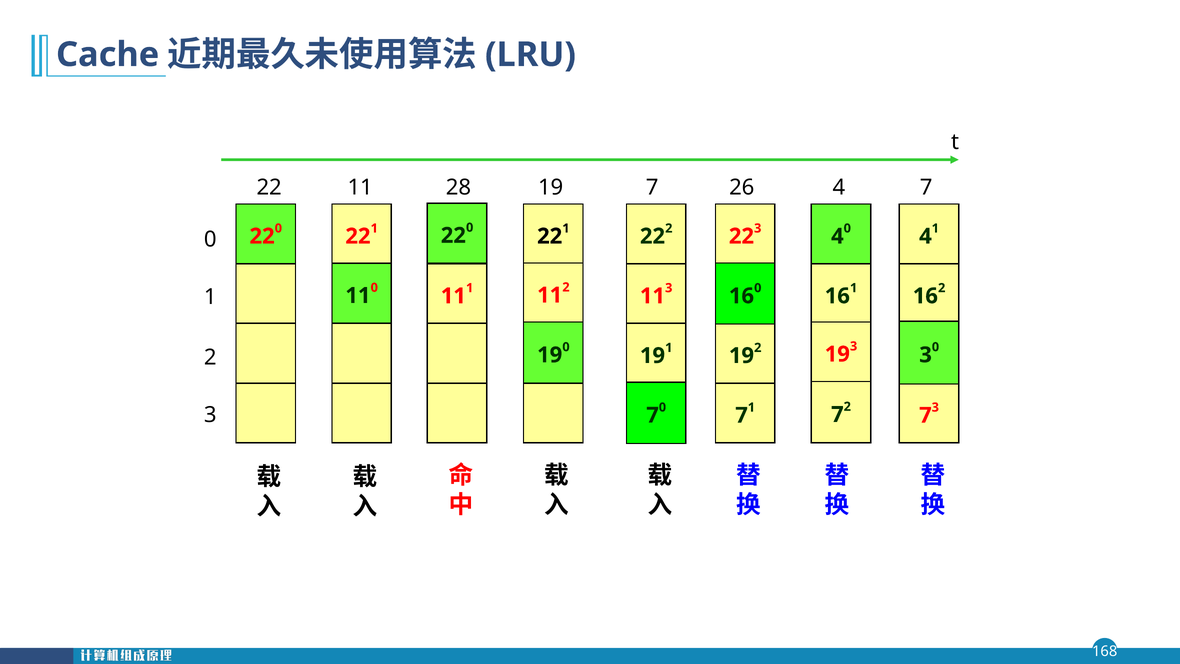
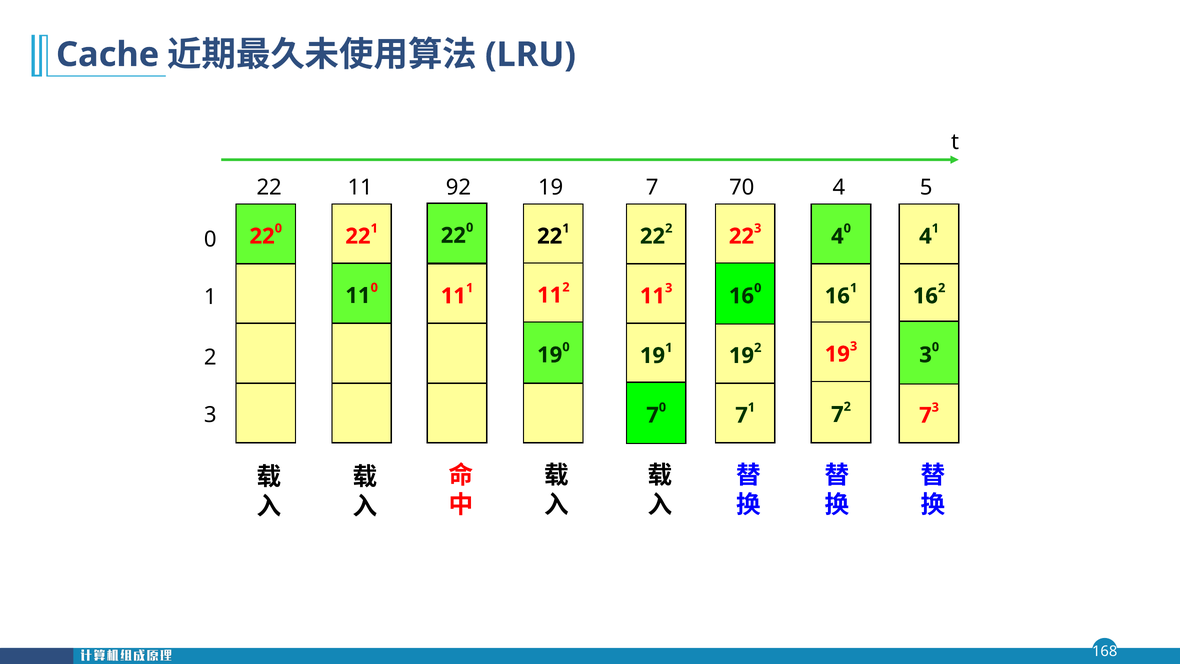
28: 28 -> 92 (458, 188)
26: 26 -> 70 (742, 188)
4 7: 7 -> 5 (926, 188)
